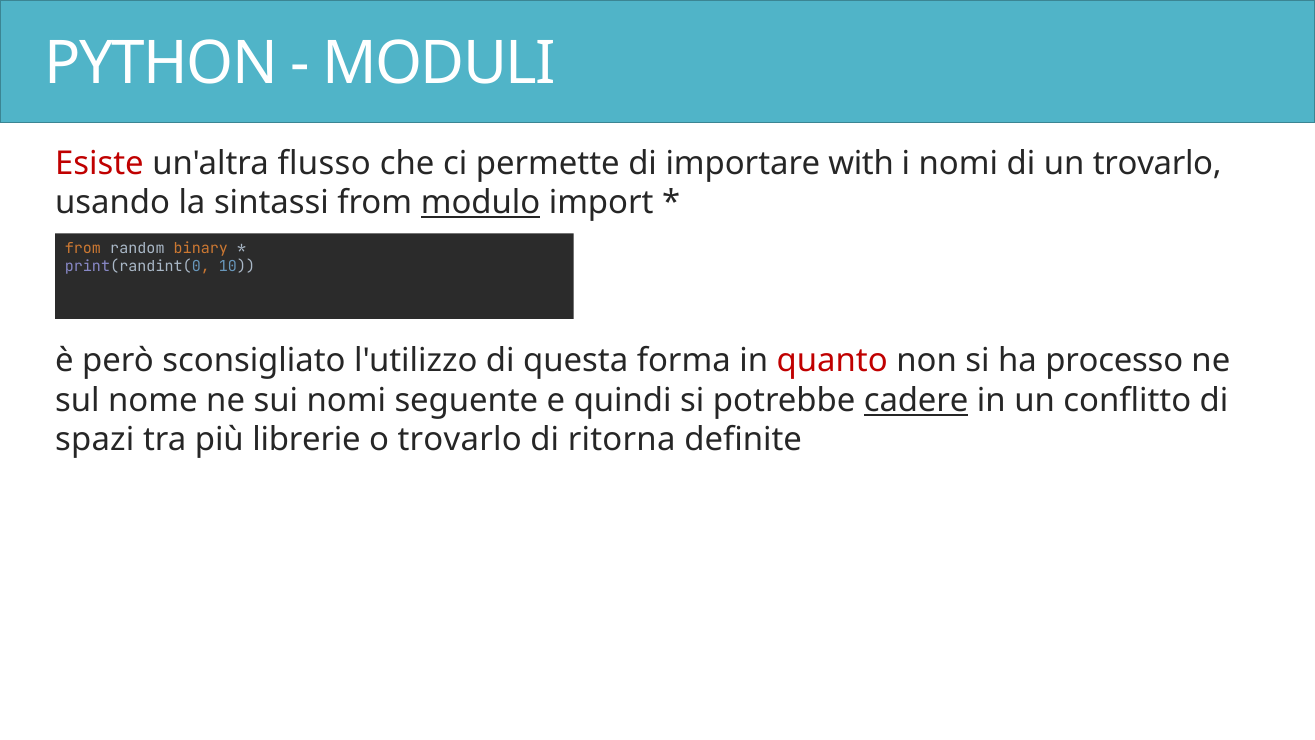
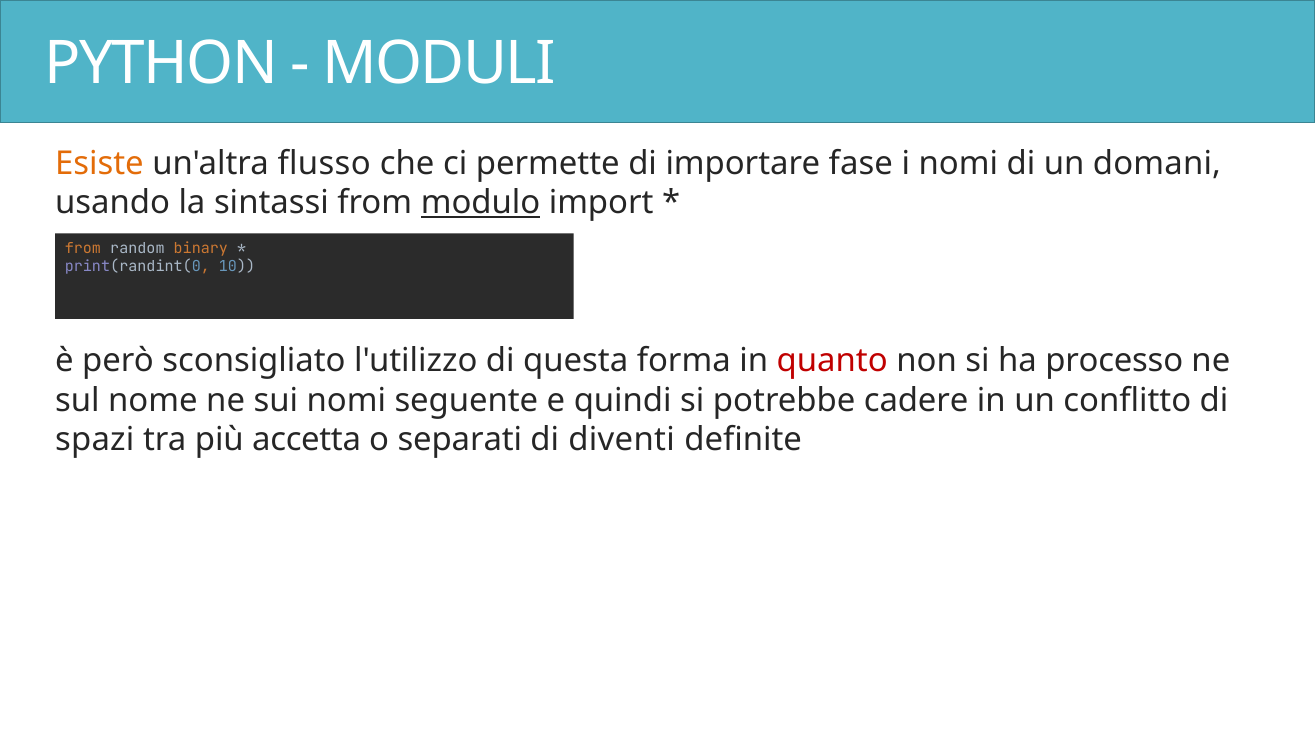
Esiste colour: red -> orange (99, 164)
with: with -> fase (861, 164)
un trovarlo: trovarlo -> domani (1157, 164)
cadere underline: present -> none (916, 400)
librerie: librerie -> accetta (307, 440)
o trovarlo: trovarlo -> separati (460, 440)
ritorna: ritorna -> diventi (622, 440)
